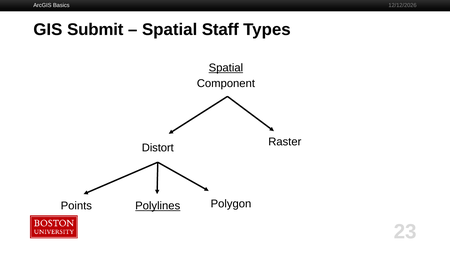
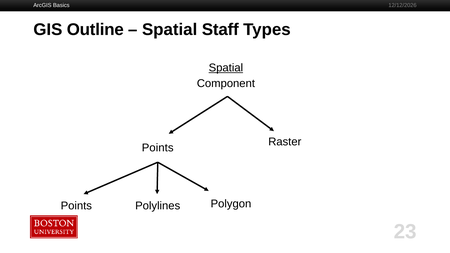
Submit: Submit -> Outline (95, 30)
Distort: Distort -> Points (158, 148)
Polylines underline: present -> none (158, 206)
